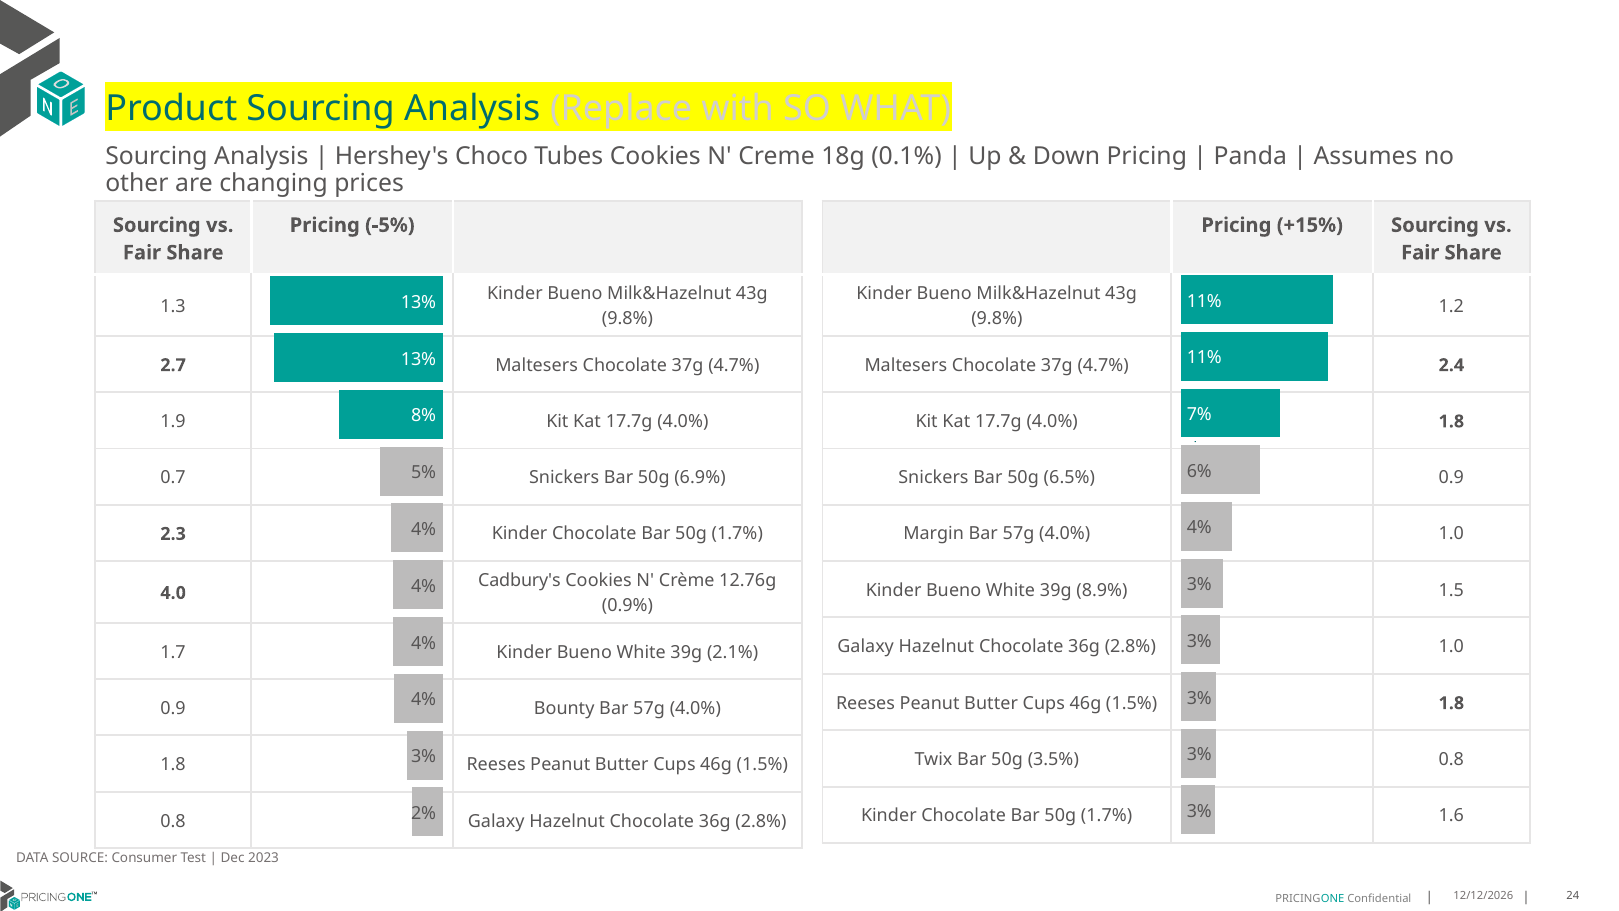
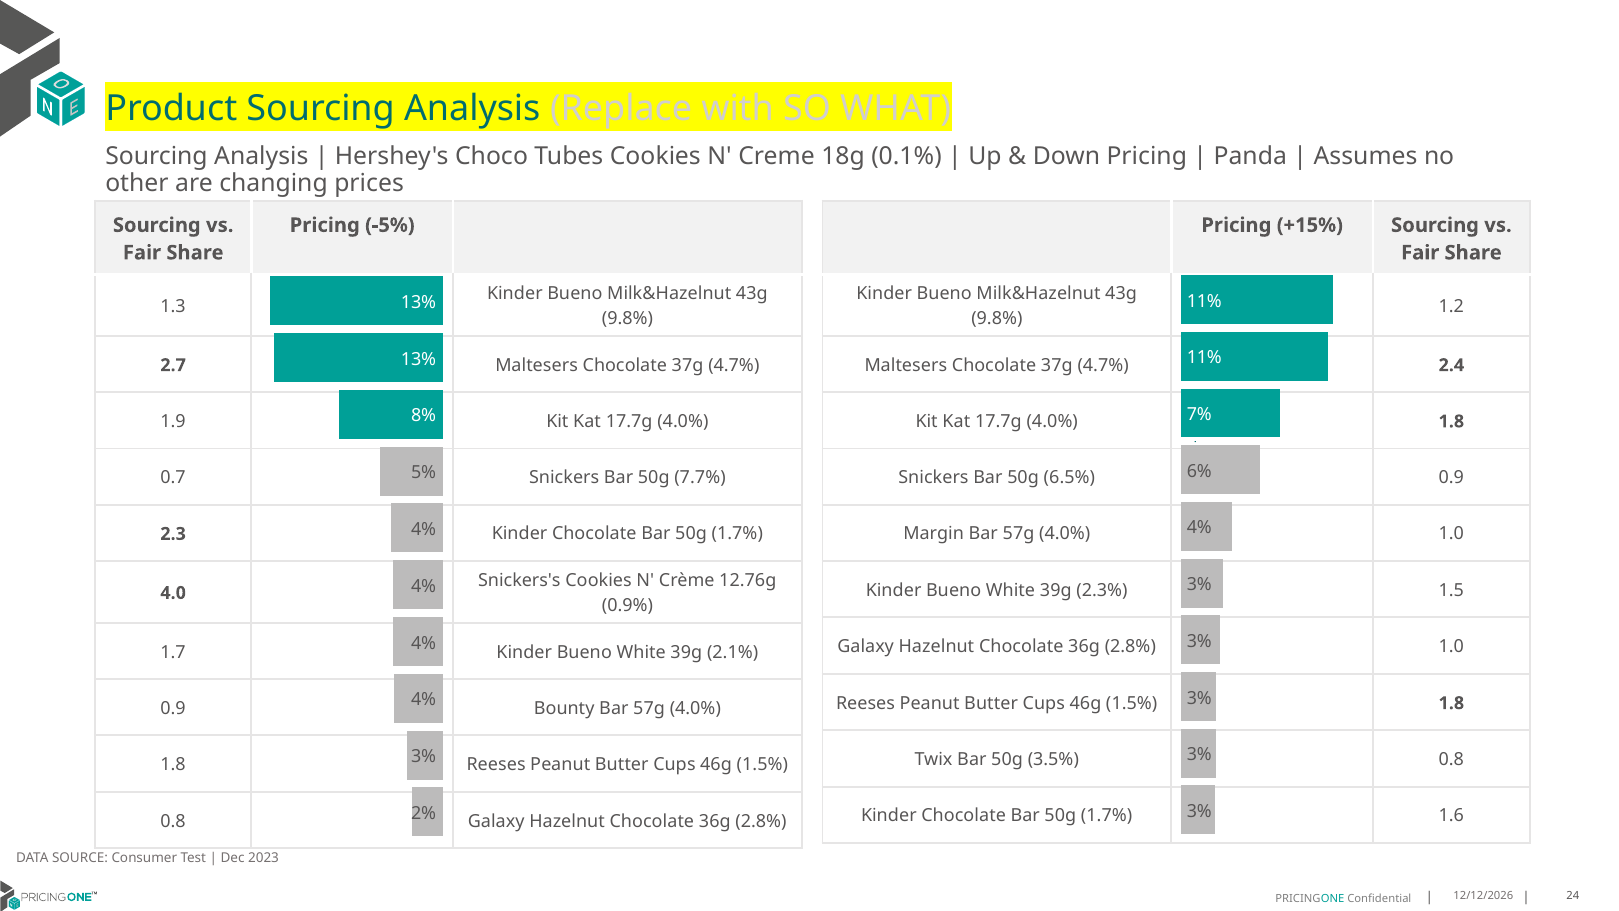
6.9%: 6.9% -> 7.7% (700, 478)
Cadbury's: Cadbury's -> Snickers's (519, 580)
8.9%: 8.9% -> 2.3% (1102, 590)
